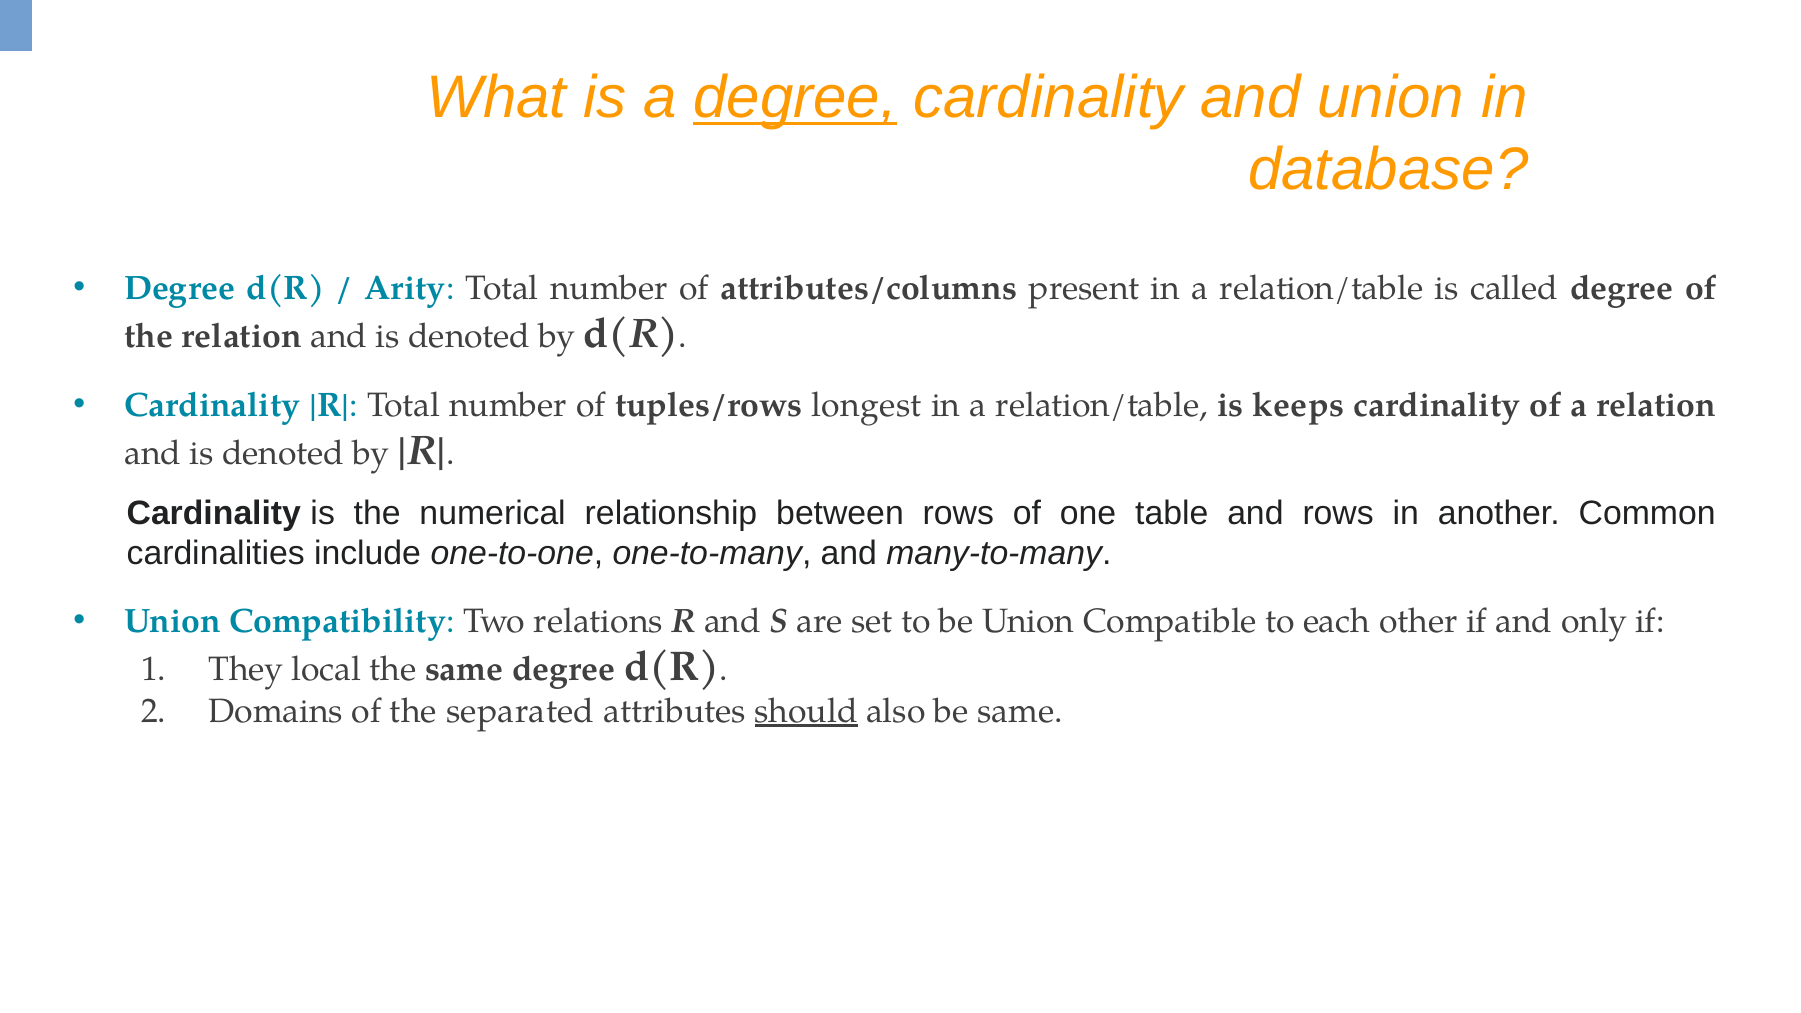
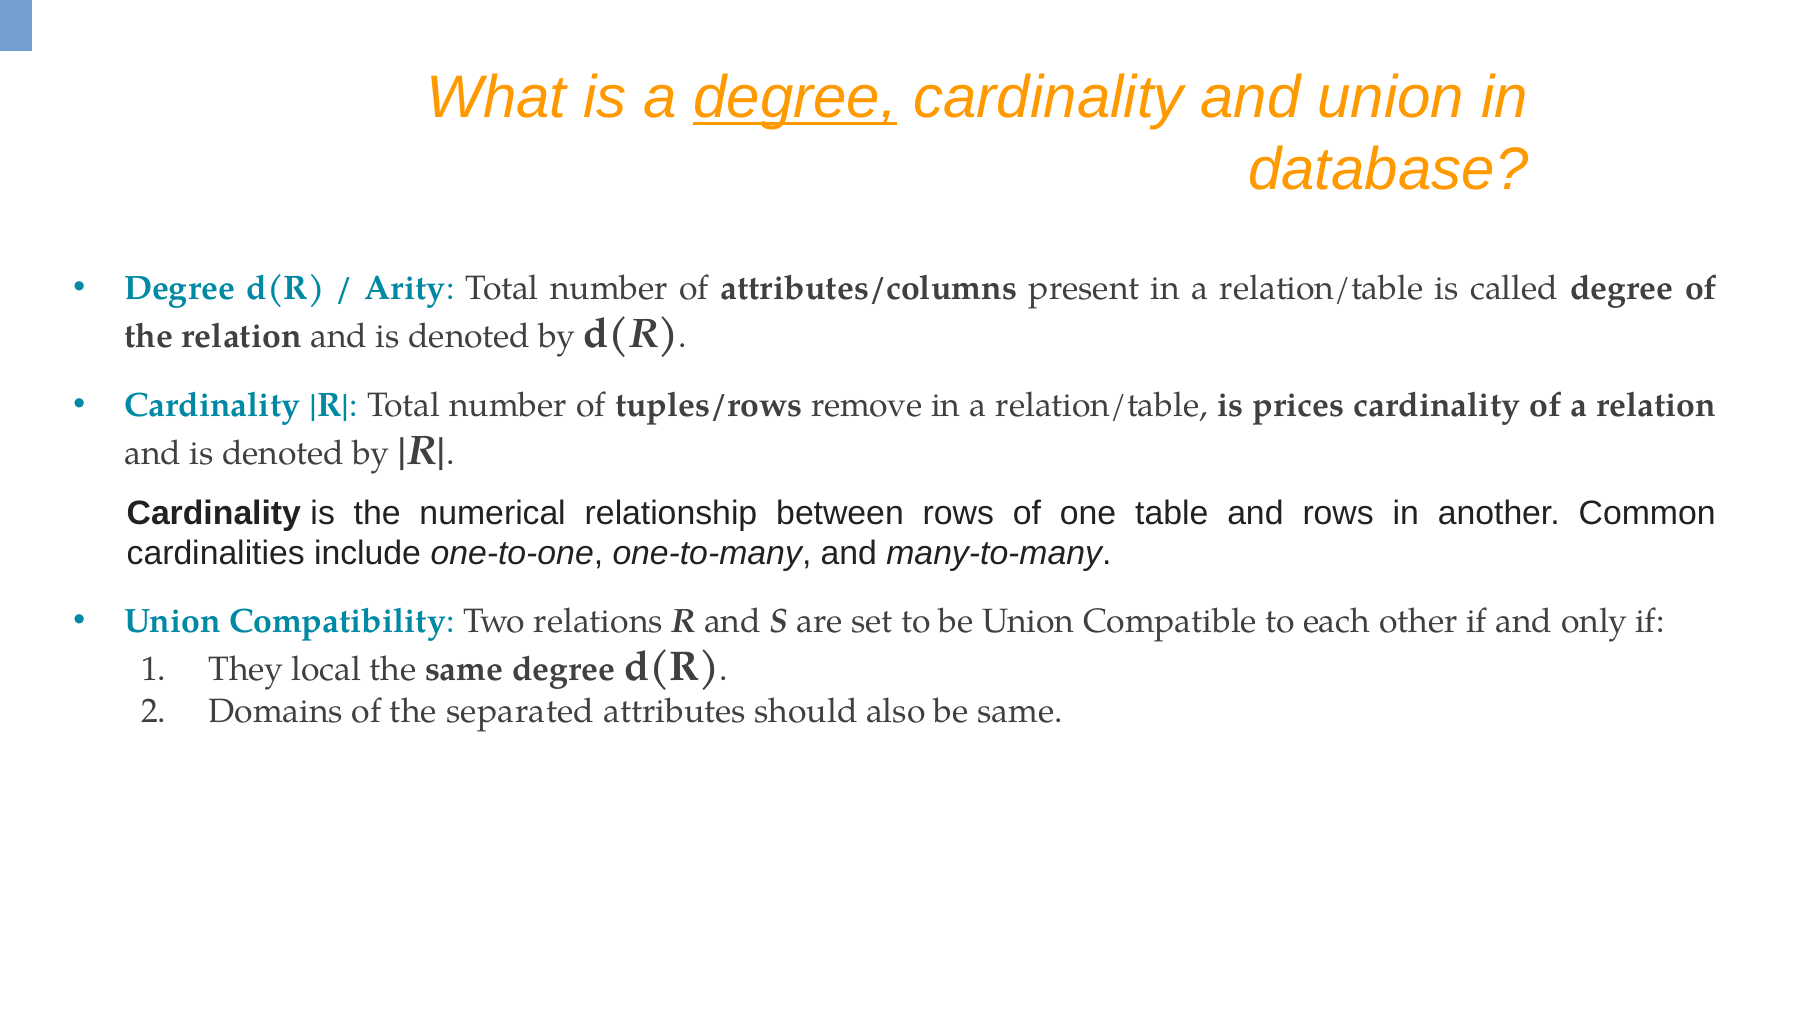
longest: longest -> remove (867, 405)
keeps: keeps -> prices (1299, 405)
should underline: present -> none (806, 711)
